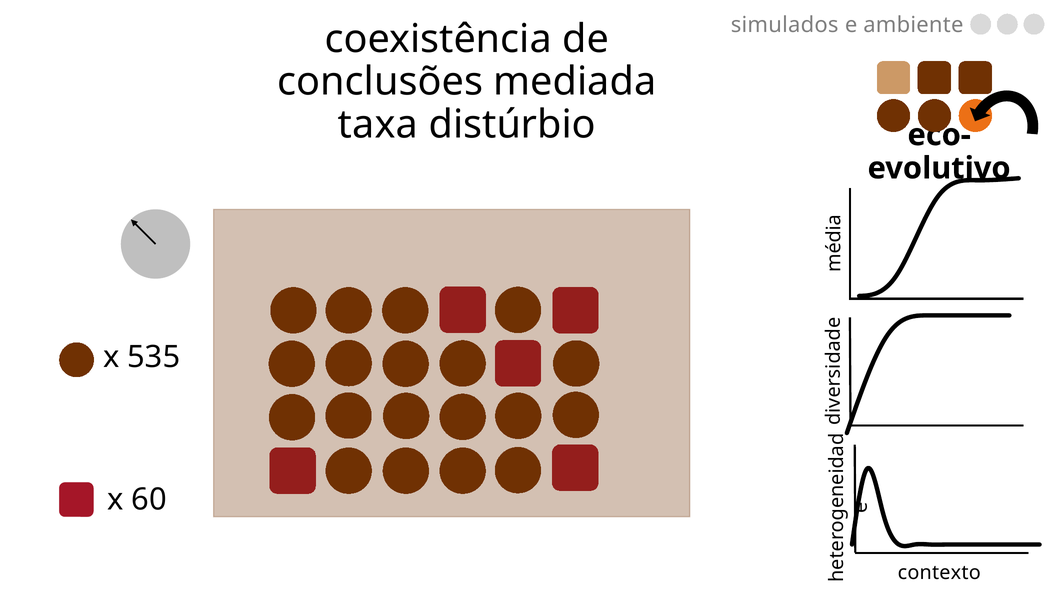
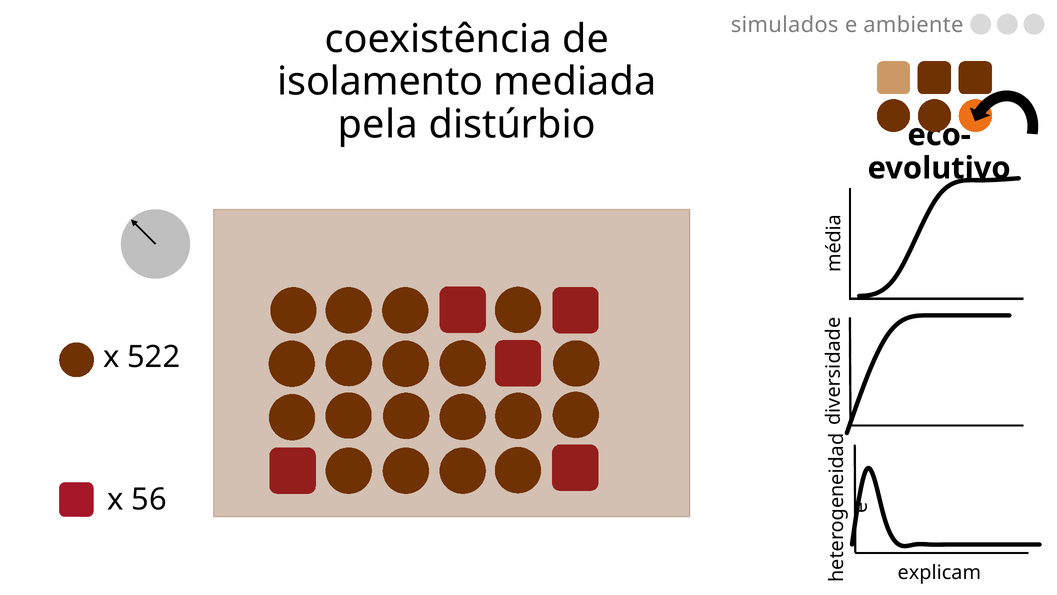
conclusões: conclusões -> isolamento (380, 82)
taxa: taxa -> pela (378, 125)
535: 535 -> 522 (154, 357)
60: 60 -> 56 (149, 499)
contexto: contexto -> explicam (939, 572)
